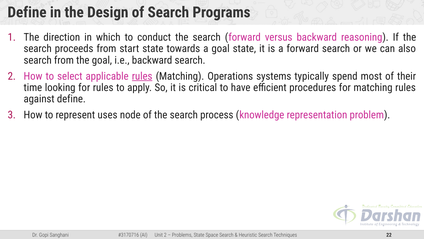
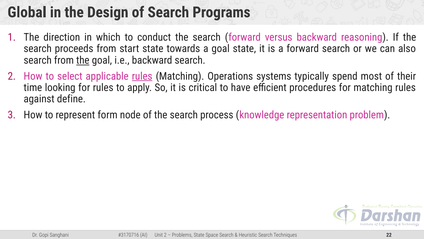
Define: Define -> Global (27, 12)
the underline: none -> present (83, 60)
uses: uses -> form (108, 115)
